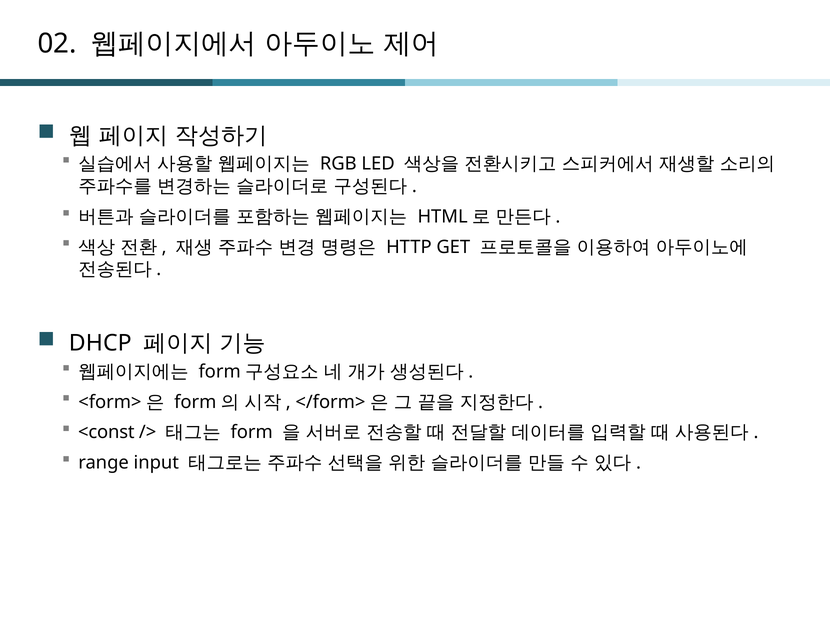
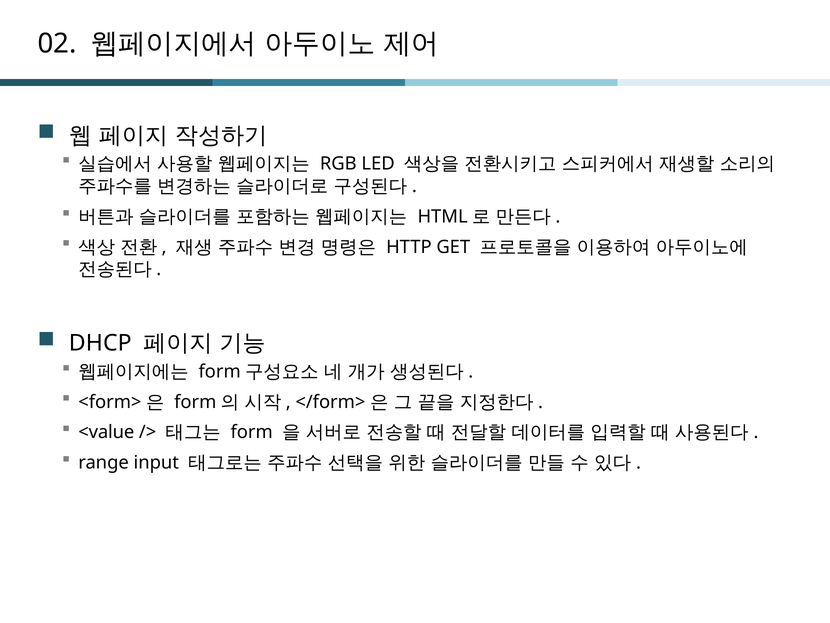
<const: <const -> <value (106, 432)
